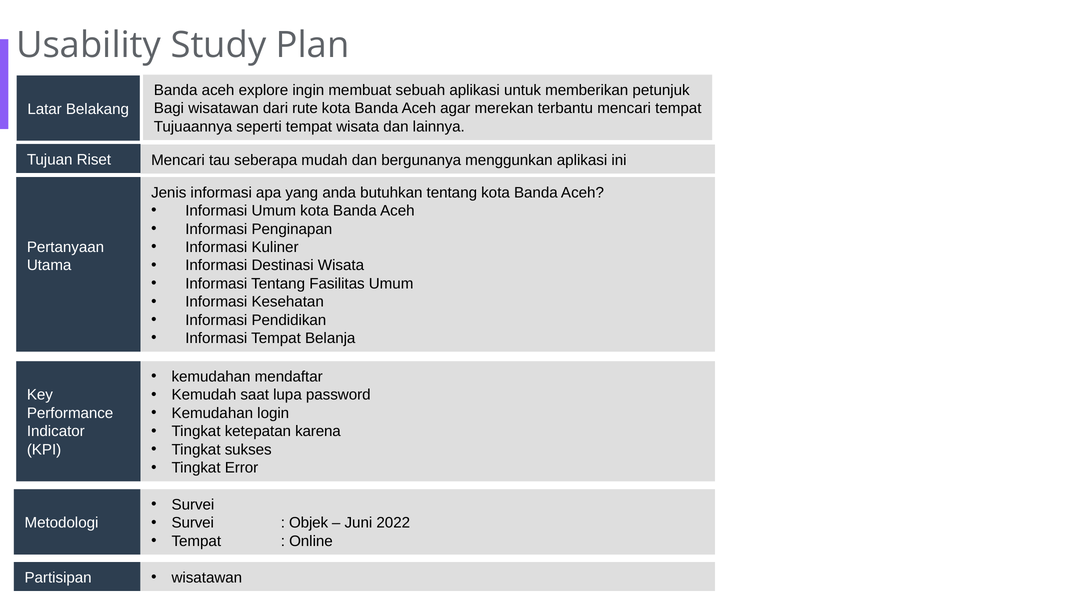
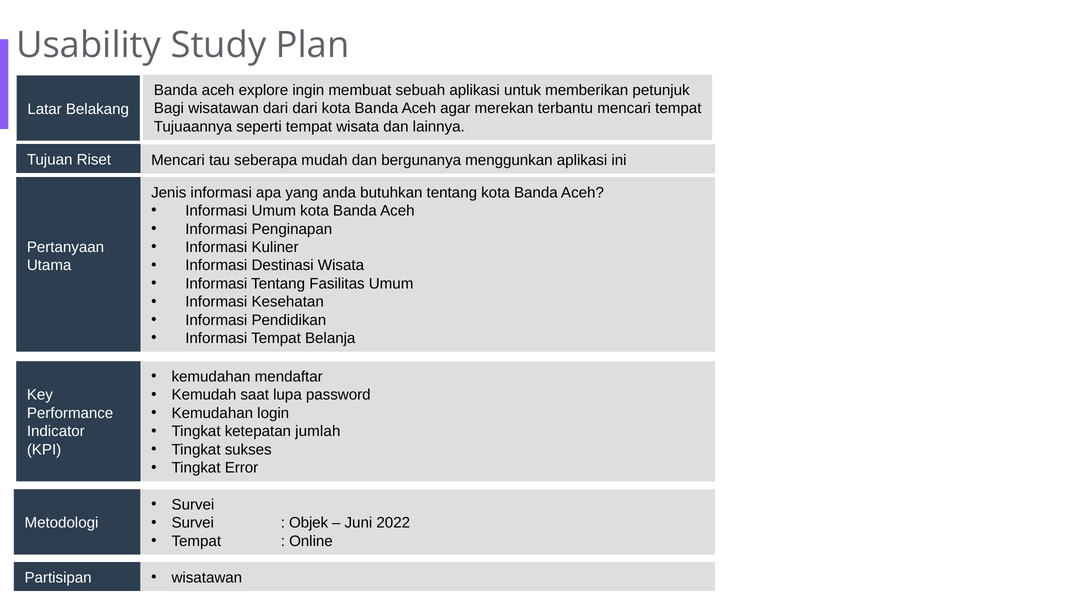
dari rute: rute -> dari (305, 109)
karena: karena -> jumlah (318, 432)
